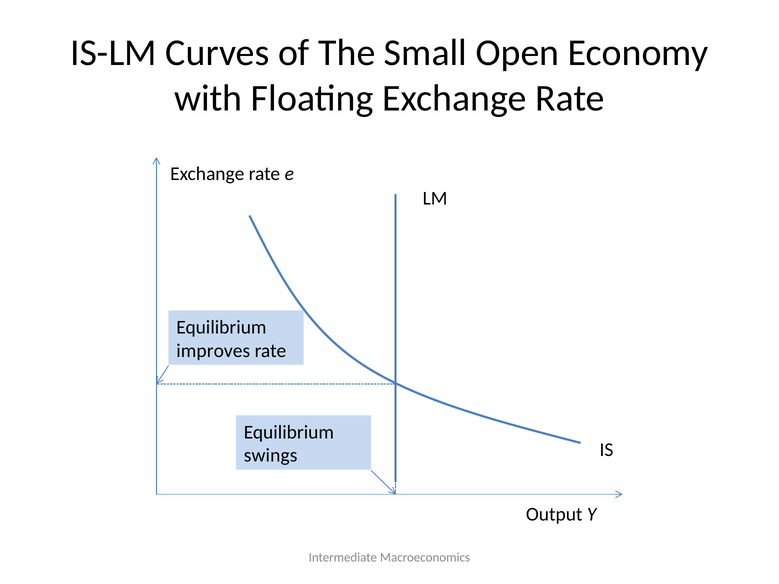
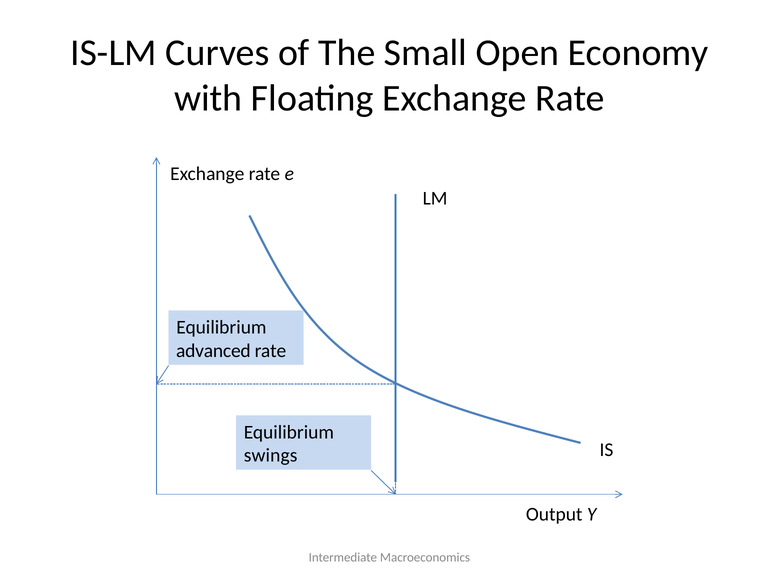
improves: improves -> advanced (213, 351)
